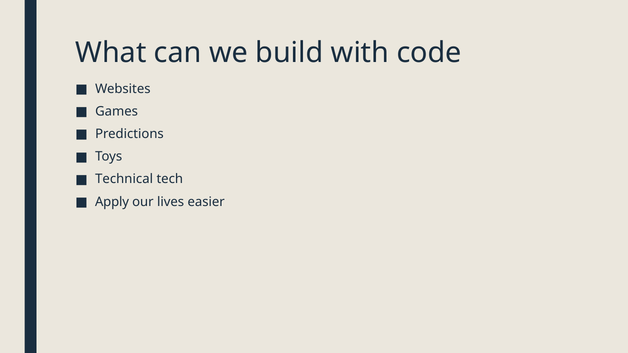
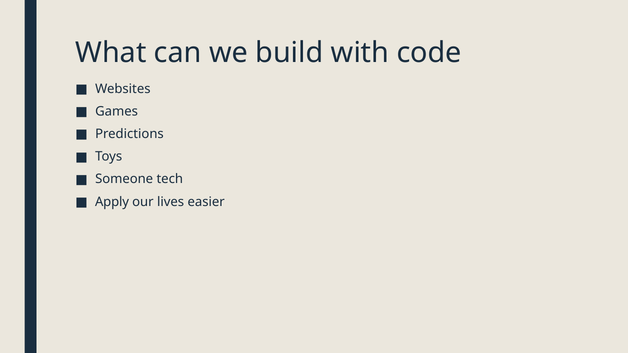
Technical: Technical -> Someone (124, 179)
